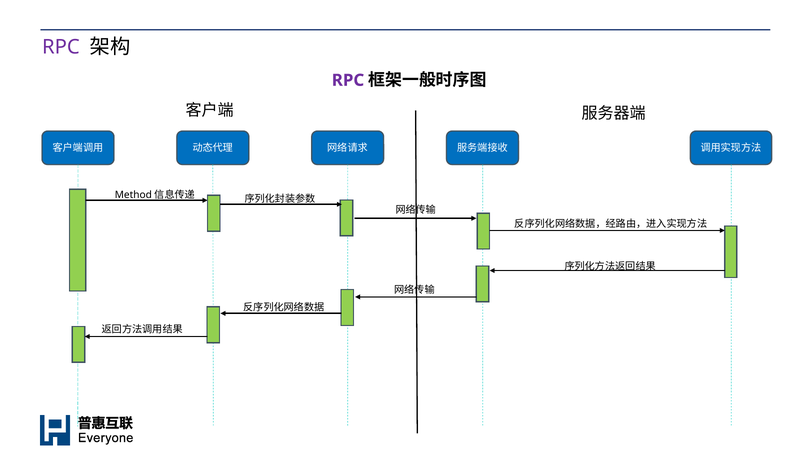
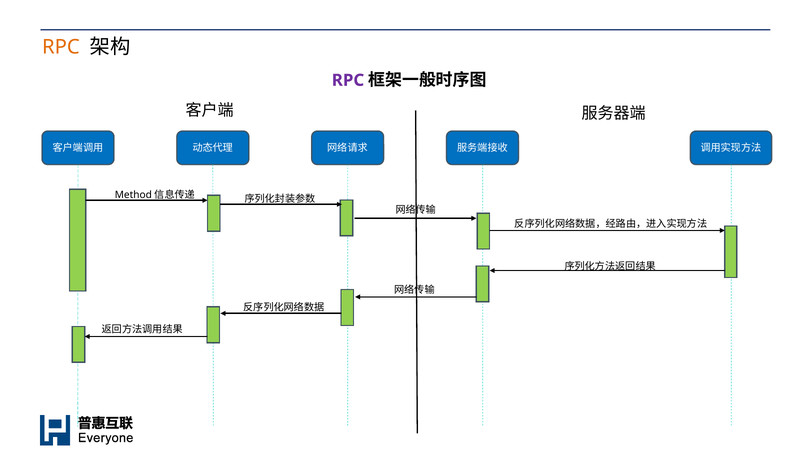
RPC colour: purple -> orange (61, 47)
